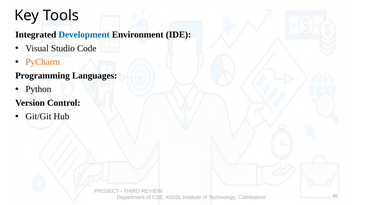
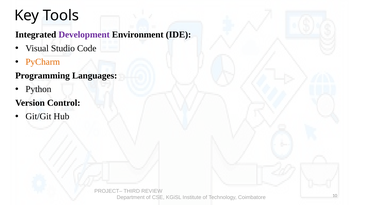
Development colour: blue -> purple (84, 35)
